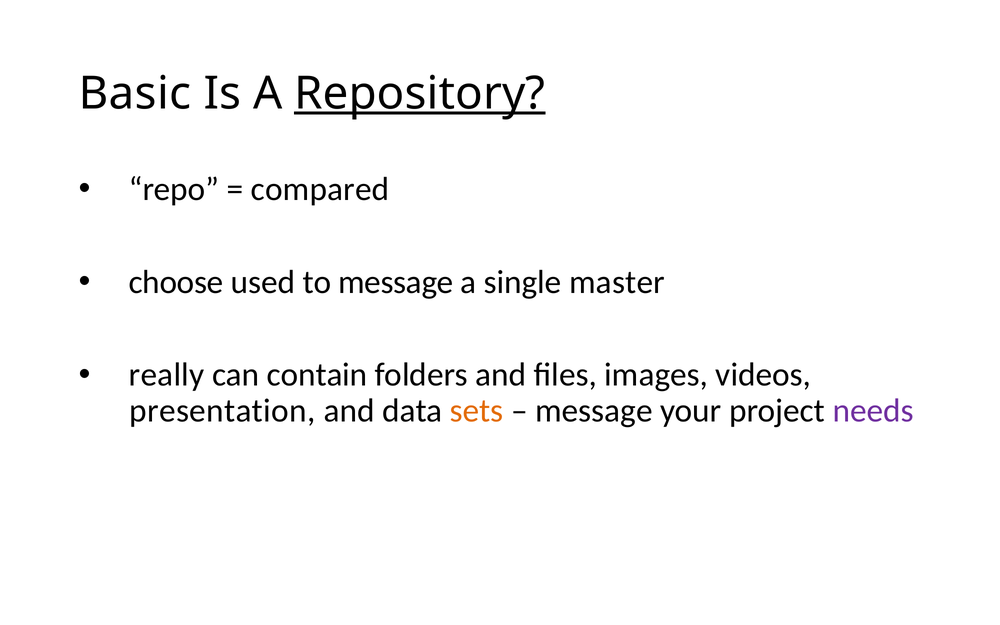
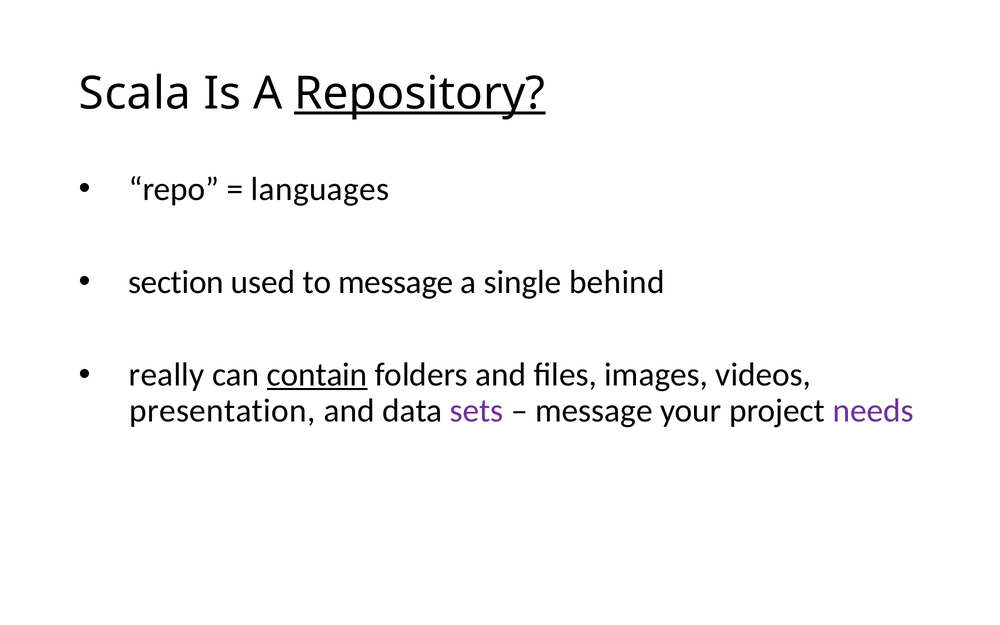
Basic: Basic -> Scala (135, 93)
compared: compared -> languages (320, 189)
choose: choose -> section (176, 282)
master: master -> behind (617, 282)
contain underline: none -> present (317, 375)
sets colour: orange -> purple (477, 411)
